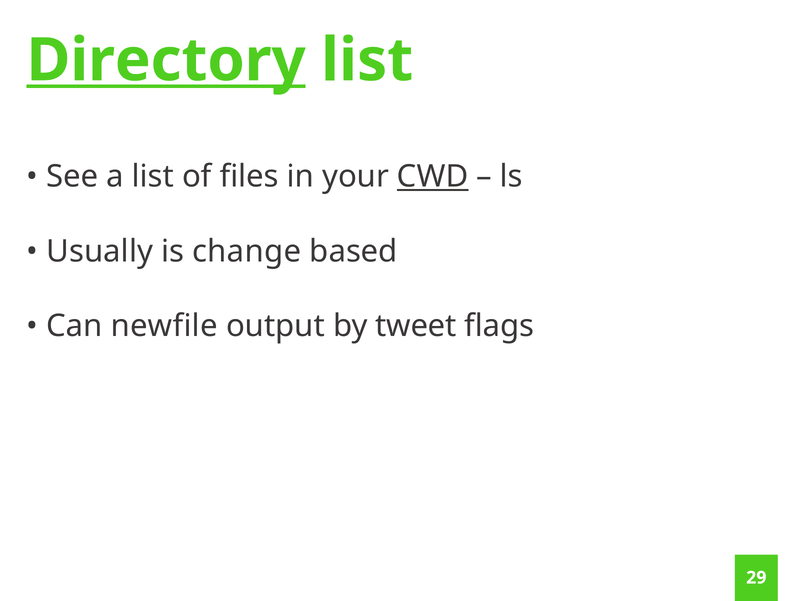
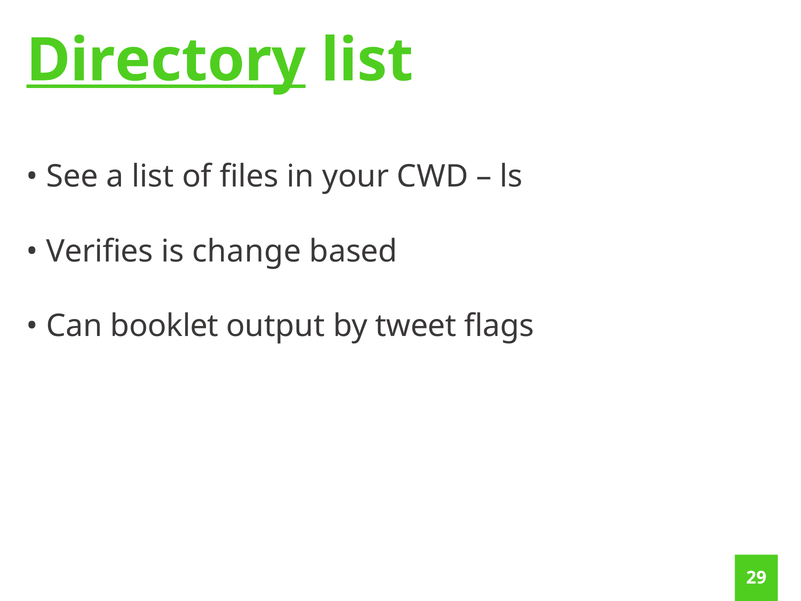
CWD underline: present -> none (433, 176)
Usually: Usually -> Verifies (100, 251)
newfile: newfile -> booklet (165, 326)
